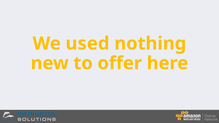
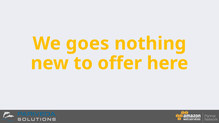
used: used -> goes (87, 44)
